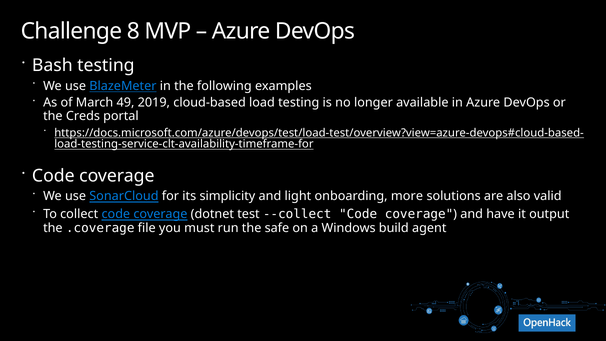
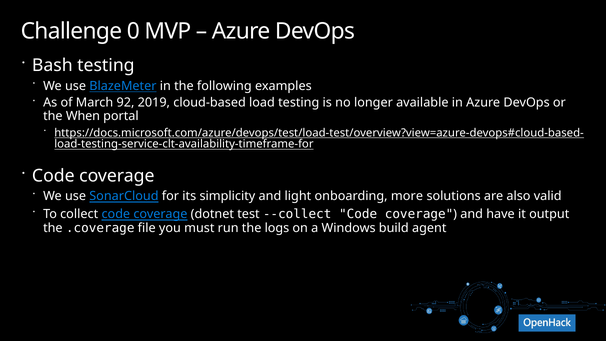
8: 8 -> 0 (133, 31)
49: 49 -> 92 (125, 103)
Creds: Creds -> When (83, 116)
safe: safe -> logs (277, 228)
